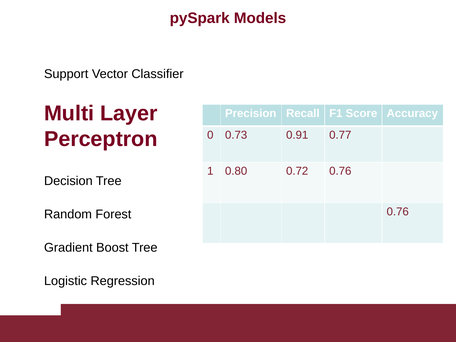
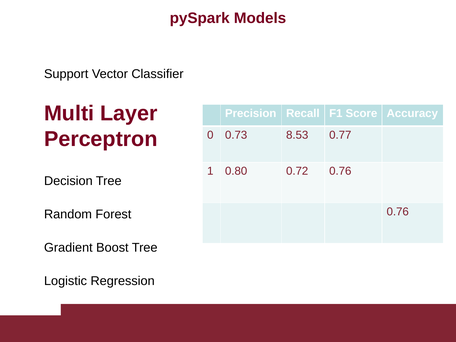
0.91: 0.91 -> 8.53 (297, 135)
